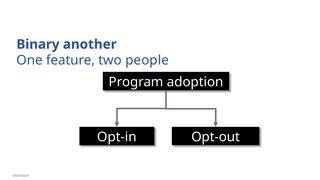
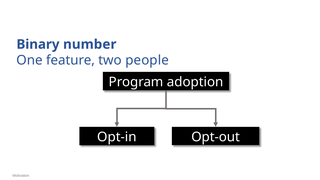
another: another -> number (90, 44)
